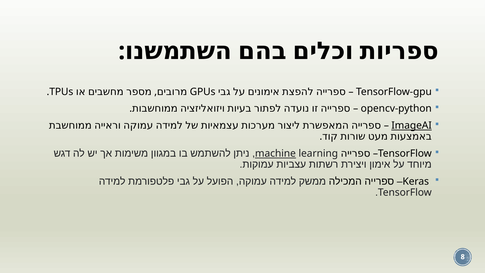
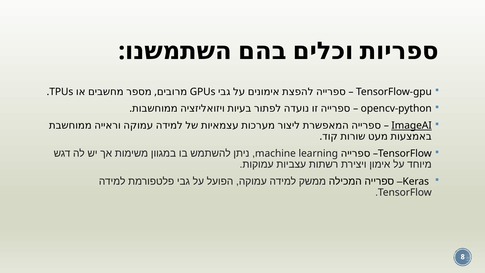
machine underline: present -> none (275, 153)
